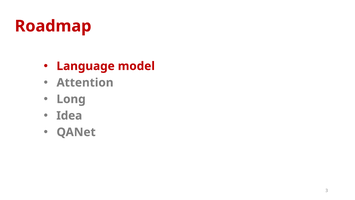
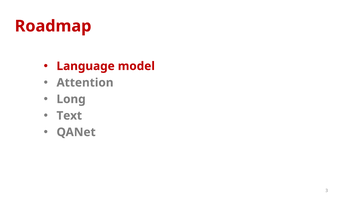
Idea: Idea -> Text (69, 115)
